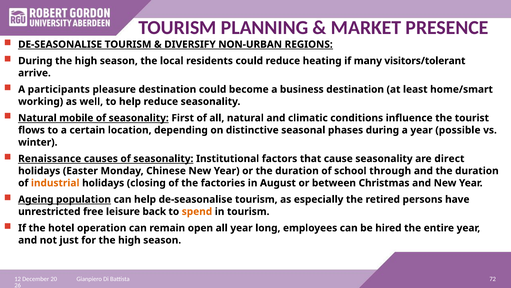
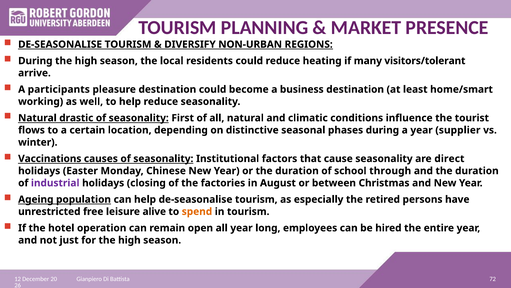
mobile: mobile -> drastic (76, 118)
possible: possible -> supplier (458, 130)
Renaissance: Renaissance -> Vaccinations (50, 158)
industrial colour: orange -> purple (55, 183)
back: back -> alive (154, 211)
